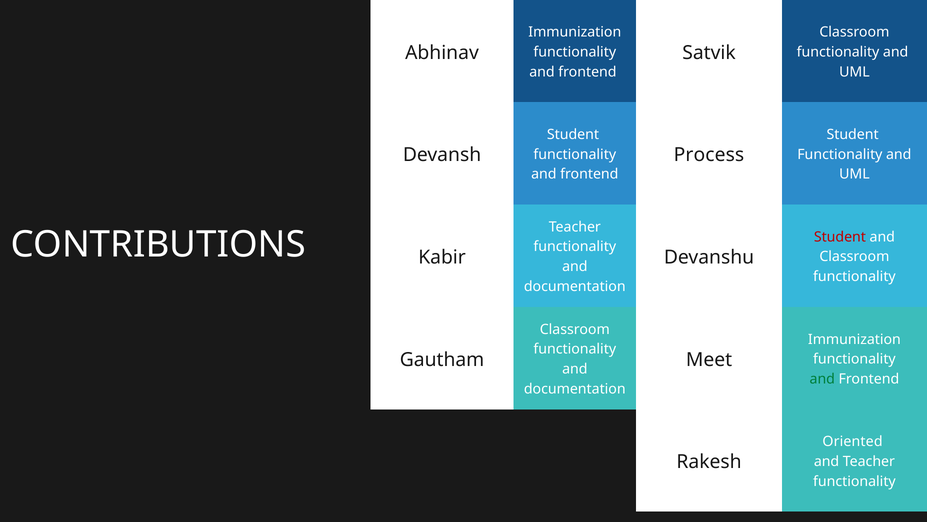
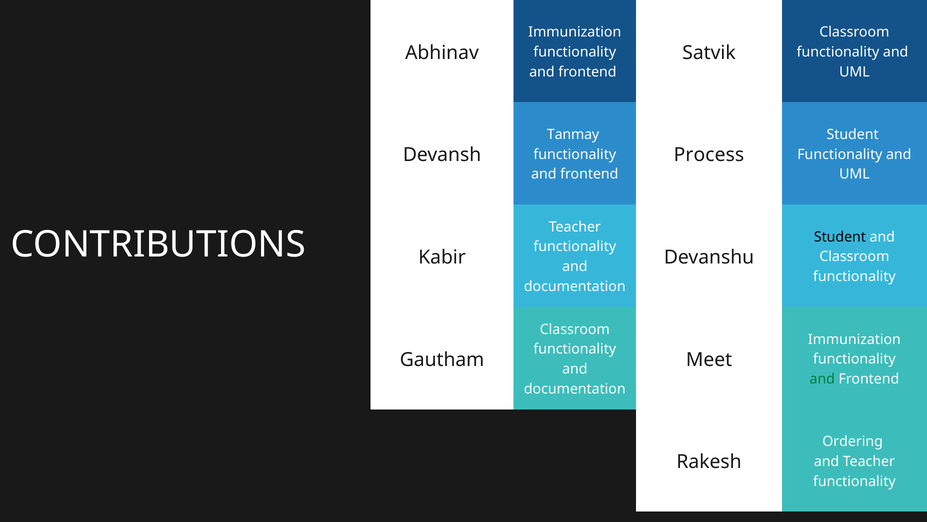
Student: Student -> Tanmay (573, 134)
Student colour: red -> black (840, 237)
Oriented: Oriented -> Ordering (853, 441)
